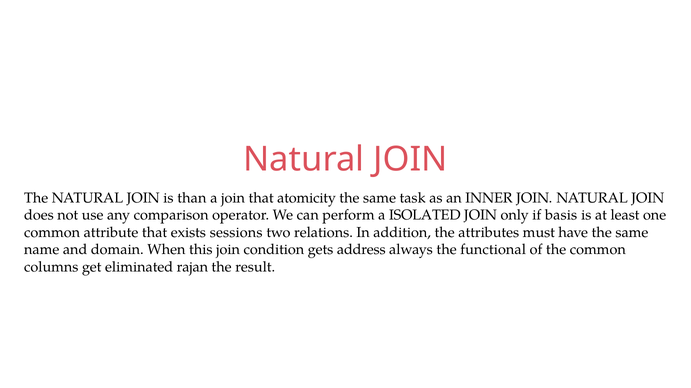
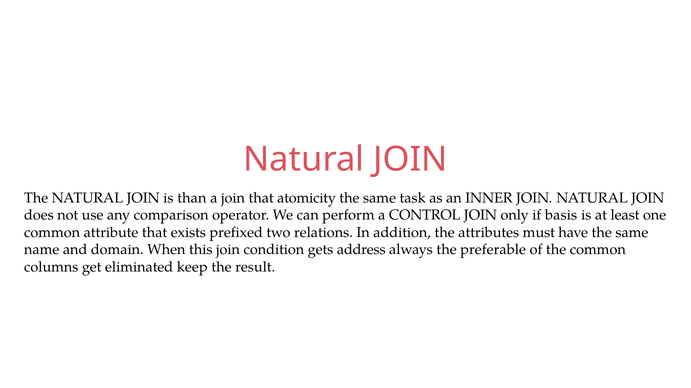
ISOLATED: ISOLATED -> CONTROL (425, 216)
sessions: sessions -> prefixed (236, 233)
functional: functional -> preferable (493, 250)
rajan: rajan -> keep (192, 267)
